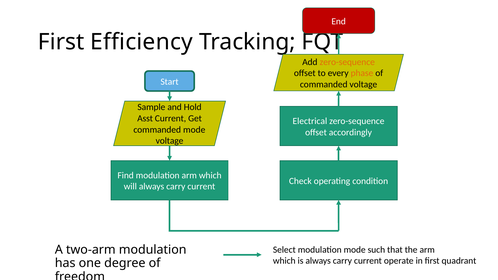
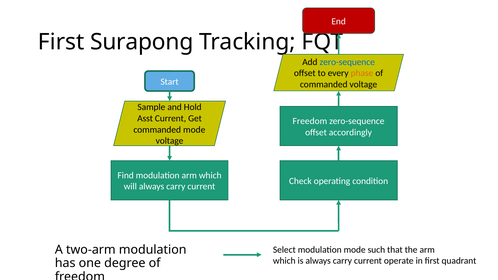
Efficiency: Efficiency -> Surapong (142, 42)
zero-sequence colour: orange -> blue (347, 62)
Electrical: Electrical -> Freedom (310, 121)
